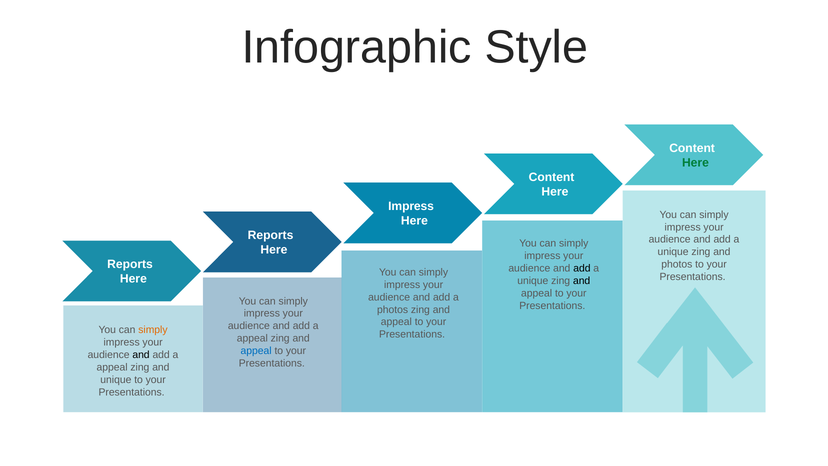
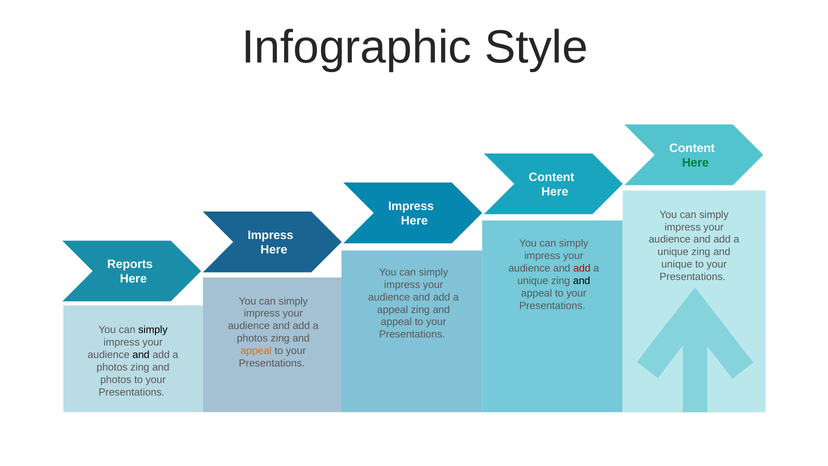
Reports: Reports -> Impress (271, 235)
photos: photos -> unique (677, 264)
add colour: black -> red (582, 268)
photos: photos -> appeal (393, 309)
simply colour: orange -> black (153, 330)
appeal: appeal -> photos (252, 338)
appeal colour: blue -> orange (256, 351)
appeal: appeal -> photos (112, 367)
unique: unique -> photos (116, 379)
